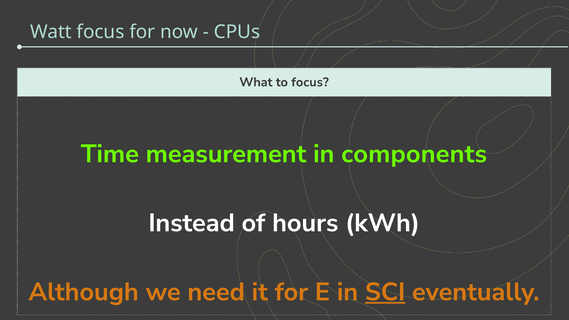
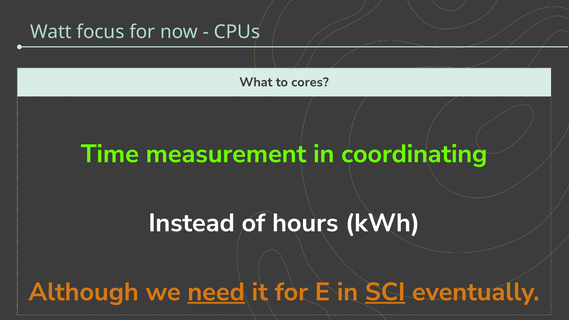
to focus: focus -> cores (310, 82)
components: components -> coordinating (414, 154)
need underline: none -> present (216, 292)
